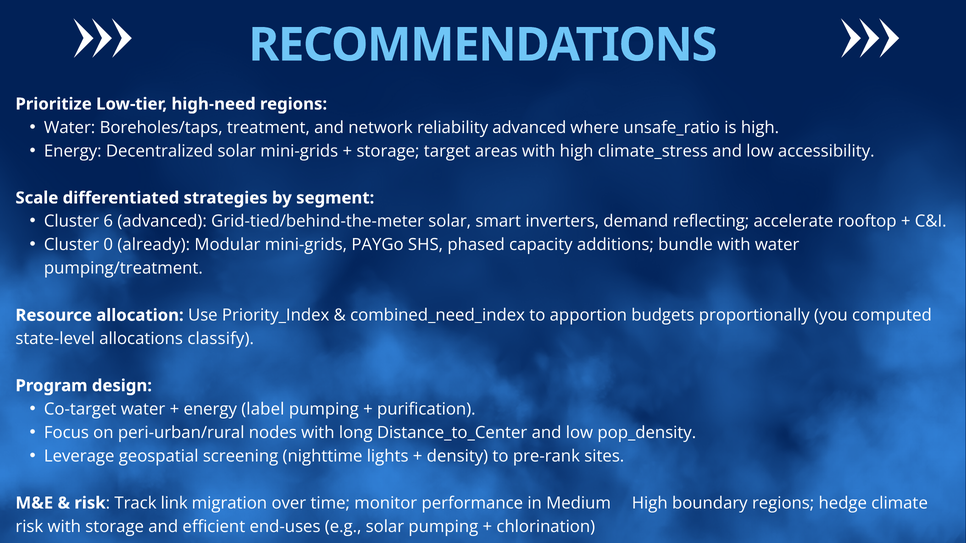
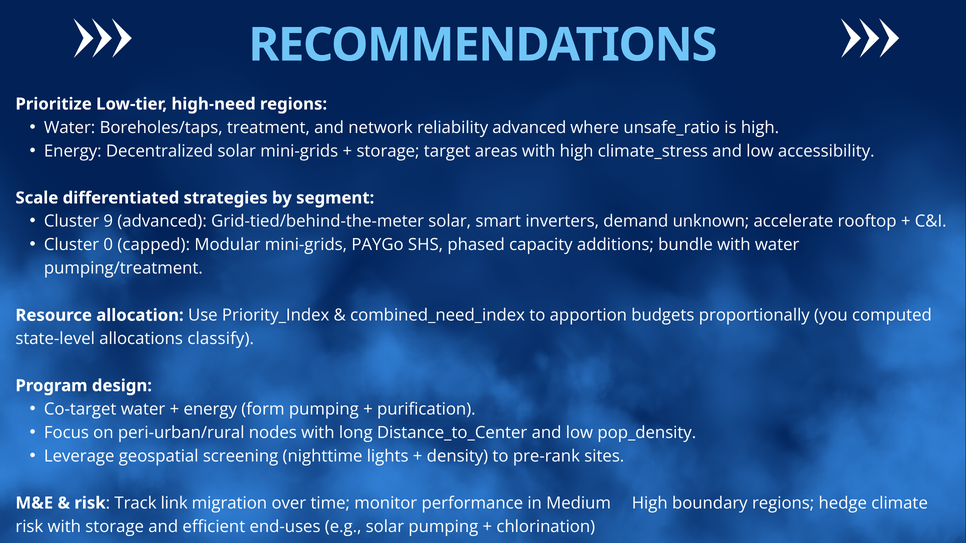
6: 6 -> 9 (108, 222)
reflecting: reflecting -> unknown (711, 222)
already: already -> capped (154, 245)
label: label -> form (263, 409)
